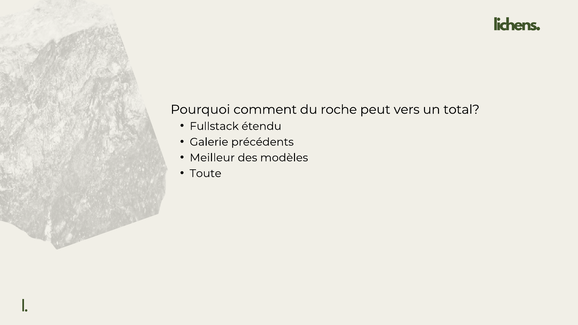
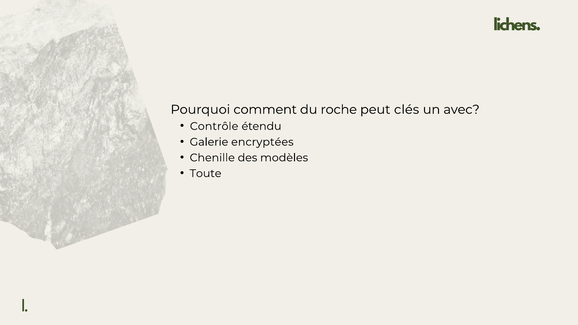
vers: vers -> clés (407, 110)
total: total -> avec (462, 110)
Fullstack: Fullstack -> Contrôle (214, 126)
précédents: précédents -> encryptées (262, 142)
Meilleur: Meilleur -> Chenille (212, 158)
